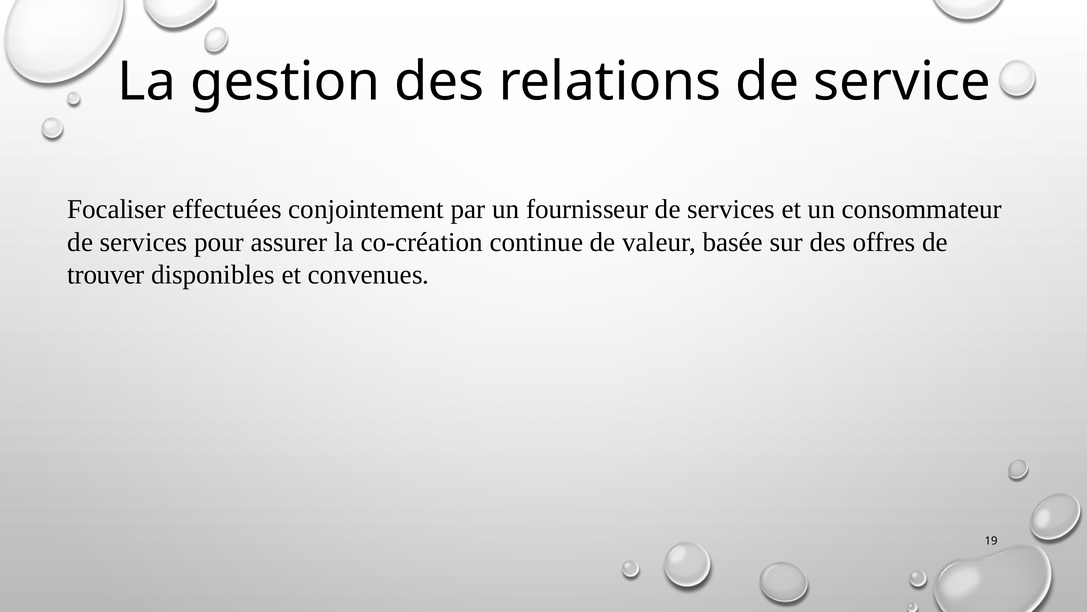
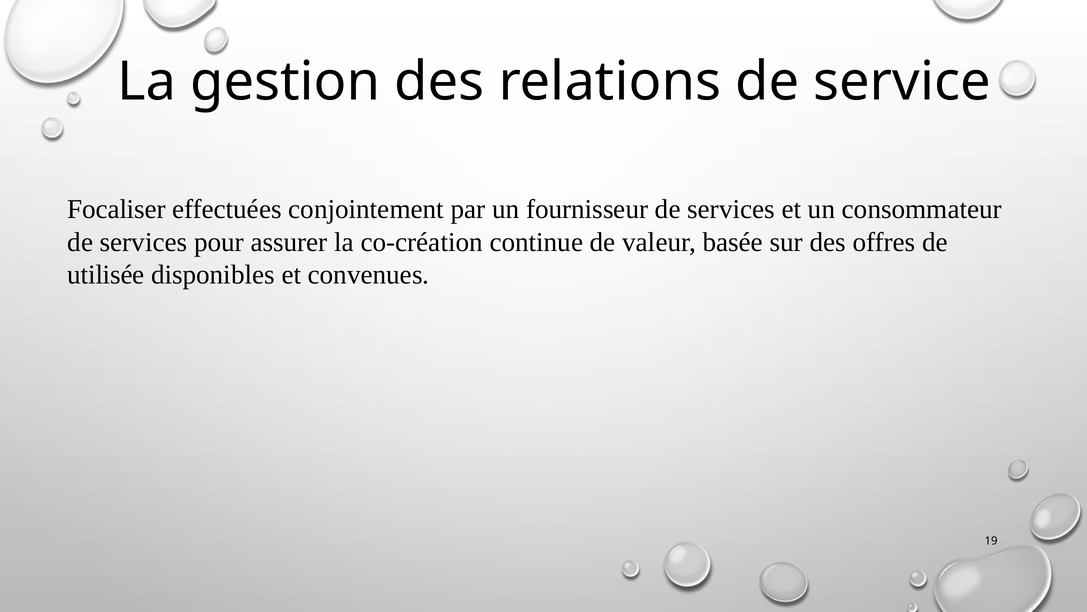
trouver: trouver -> utilisée (106, 274)
